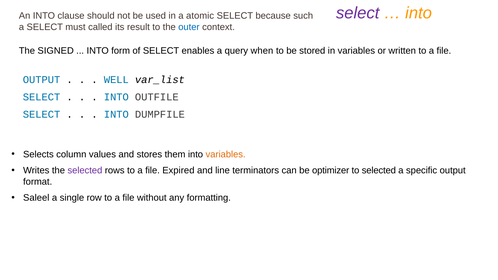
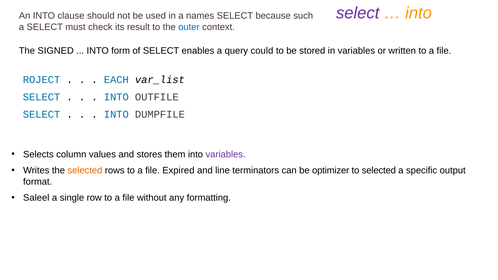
atomic: atomic -> names (200, 16)
called: called -> check (100, 27)
when: when -> could (262, 51)
OUTPUT: OUTPUT -> ROJECT (42, 80)
WELL: WELL -> EACH (116, 80)
variables colour: orange -> purple (226, 154)
selected colour: purple -> orange (85, 171)
